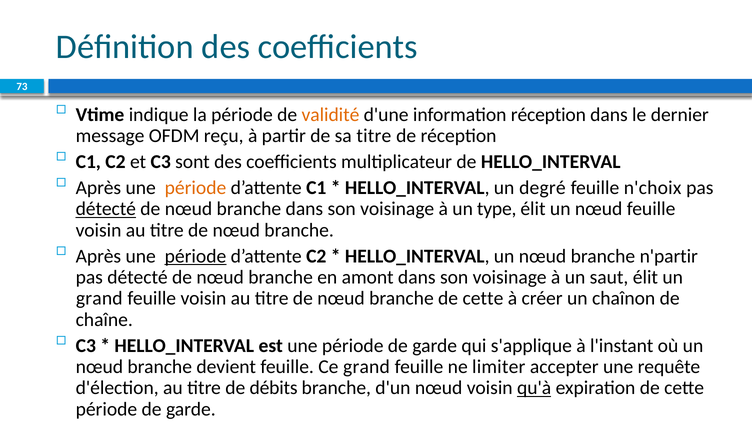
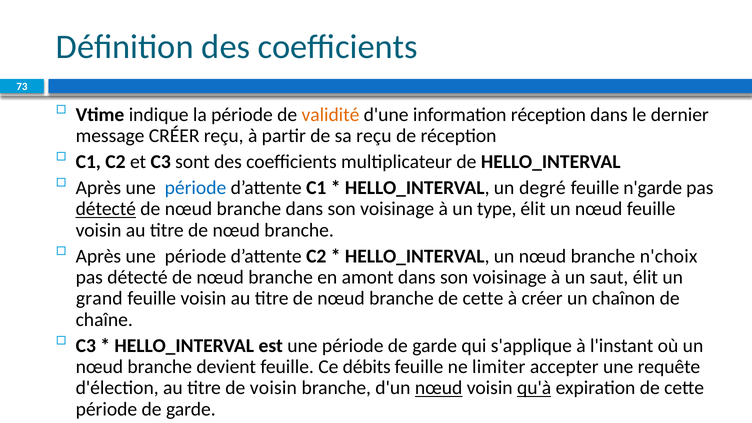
message OFDM: OFDM -> CRÉER (174, 136)
sa titre: titre -> reçu (374, 136)
période colour: orange -> blue (195, 188)
n'choix: n'choix -> n'garde (653, 188)
période underline: present -> none (195, 256)
n'partir: n'partir -> n'choix (669, 256)
Ce grand: grand -> débits (367, 367)
de débits: débits -> voisin (273, 388)
nœud underline: none -> present (439, 388)
